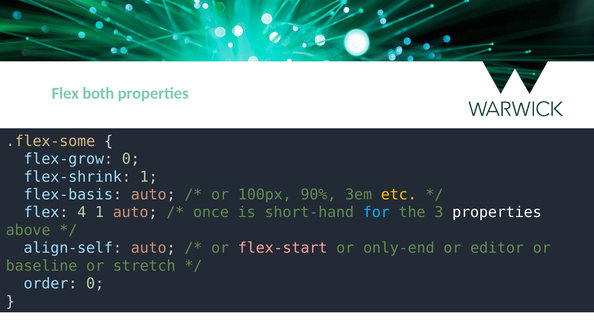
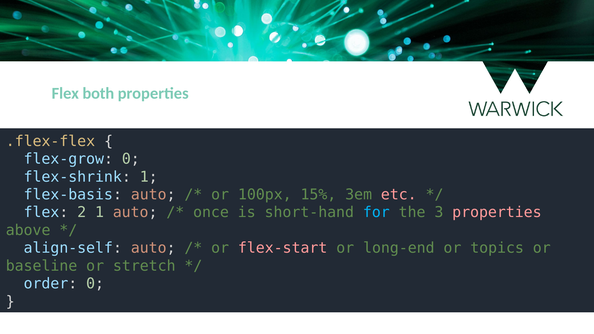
.flex-some: .flex-some -> .flex-flex (50, 141)
90%: 90% -> 15% (318, 195)
etc colour: yellow -> pink (399, 195)
4: 4 -> 2 (82, 213)
properties colour: white -> pink (497, 213)
only-end: only-end -> long-end (399, 248)
editor: editor -> topics (497, 248)
